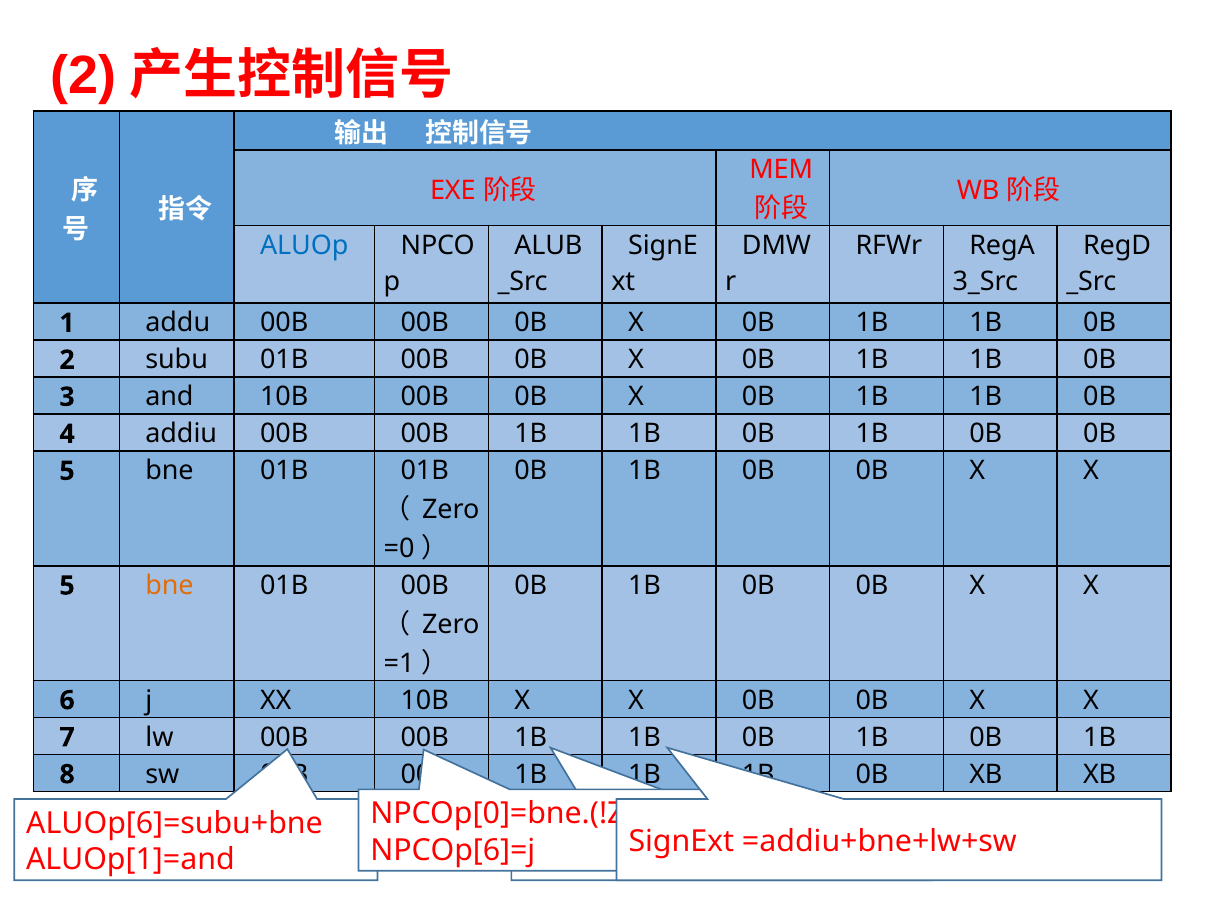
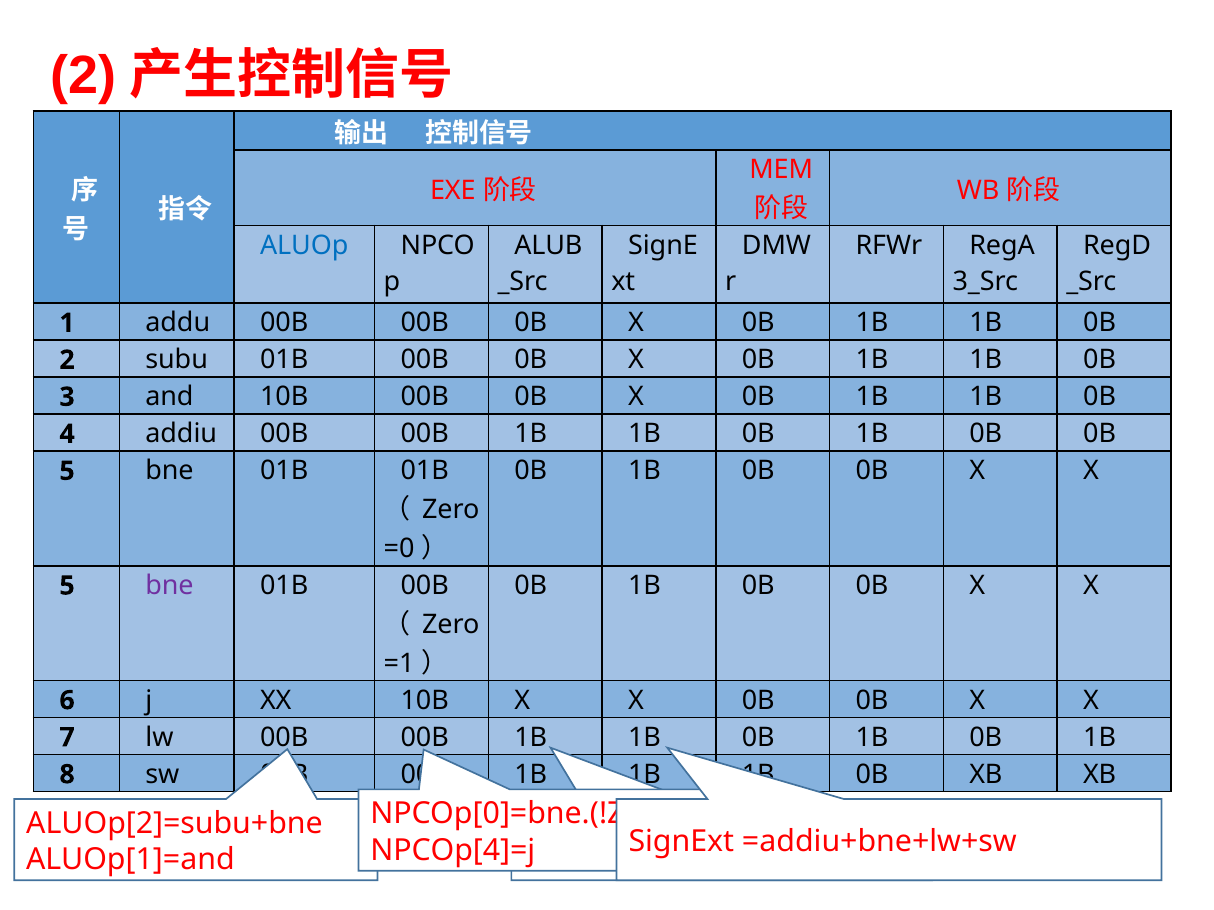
bne colour: orange -> purple (170, 586)
ALUOp[6]=subu+bne: ALUOp[6]=subu+bne -> ALUOp[2]=subu+bne (174, 824)
NPCOp[6]=j: NPCOp[6]=j -> NPCOp[4]=j (453, 851)
